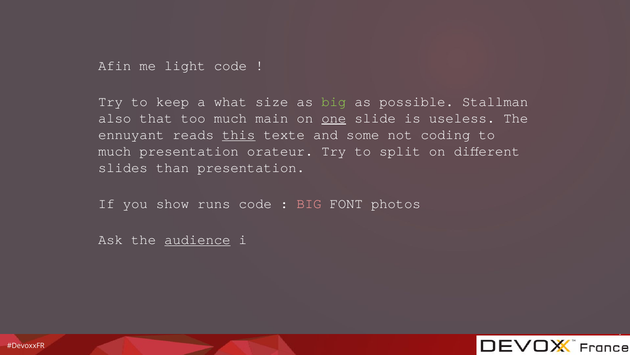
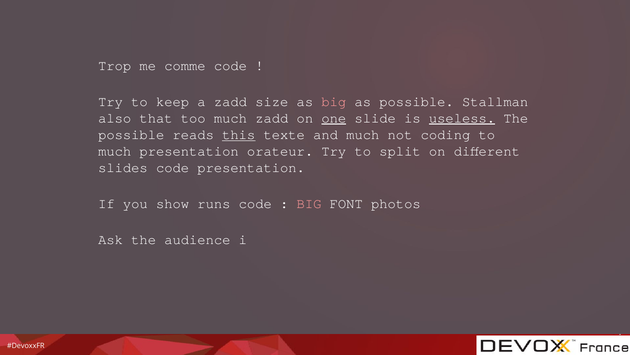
Afin: Afin -> Trop (115, 66)
light: light -> comme (185, 66)
a what: what -> zadd (230, 101)
big colour: light green -> pink (334, 101)
much main: main -> zadd (272, 118)
useless underline: none -> present (462, 118)
ennuyant: ennuyant -> possible (131, 134)
and some: some -> much (363, 134)
slides than: than -> code (173, 168)
audience underline: present -> none (197, 239)
